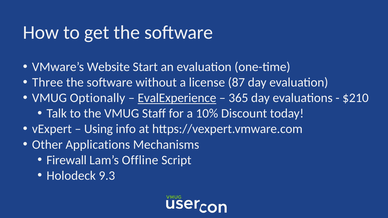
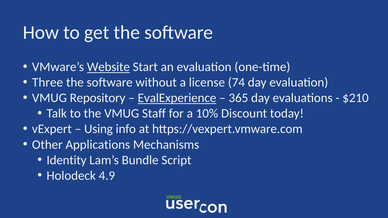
Website underline: none -> present (108, 67)
87: 87 -> 74 (236, 83)
Optionally: Optionally -> Repository (98, 98)
Firewall: Firewall -> Identity (67, 160)
Offline: Offline -> Bundle (140, 160)
9.3: 9.3 -> 4.9 (107, 176)
